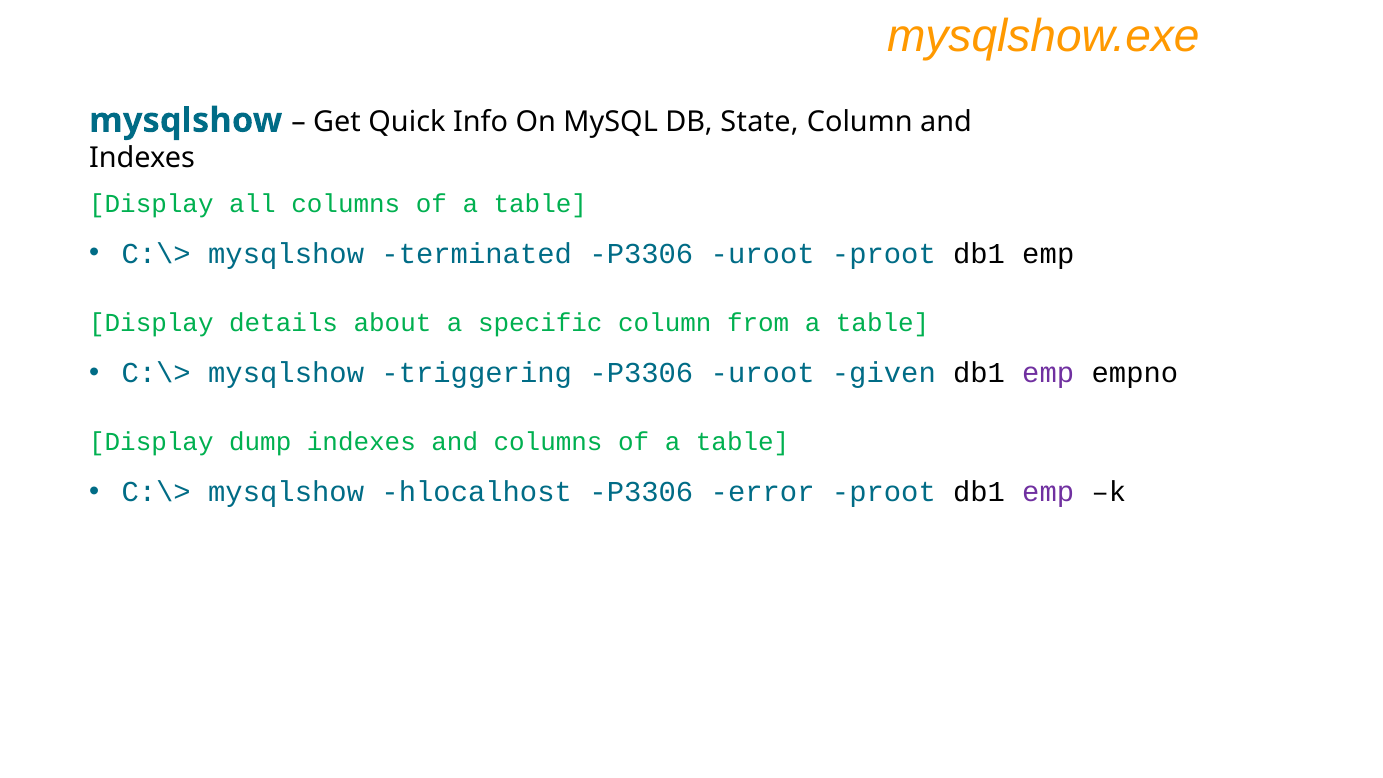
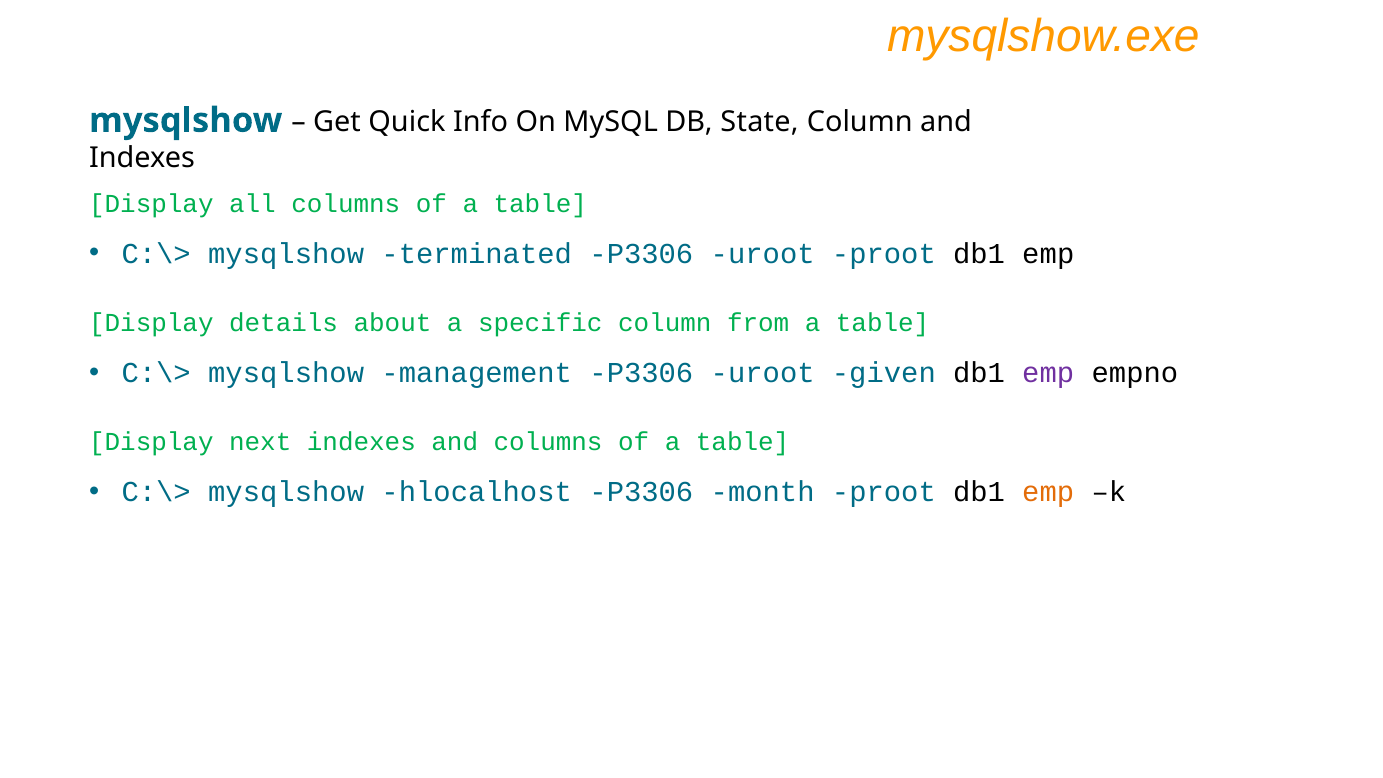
triggering: triggering -> management (477, 373)
dump: dump -> next (260, 442)
error: error -> month (763, 492)
emp colour: purple -> orange (1048, 492)
